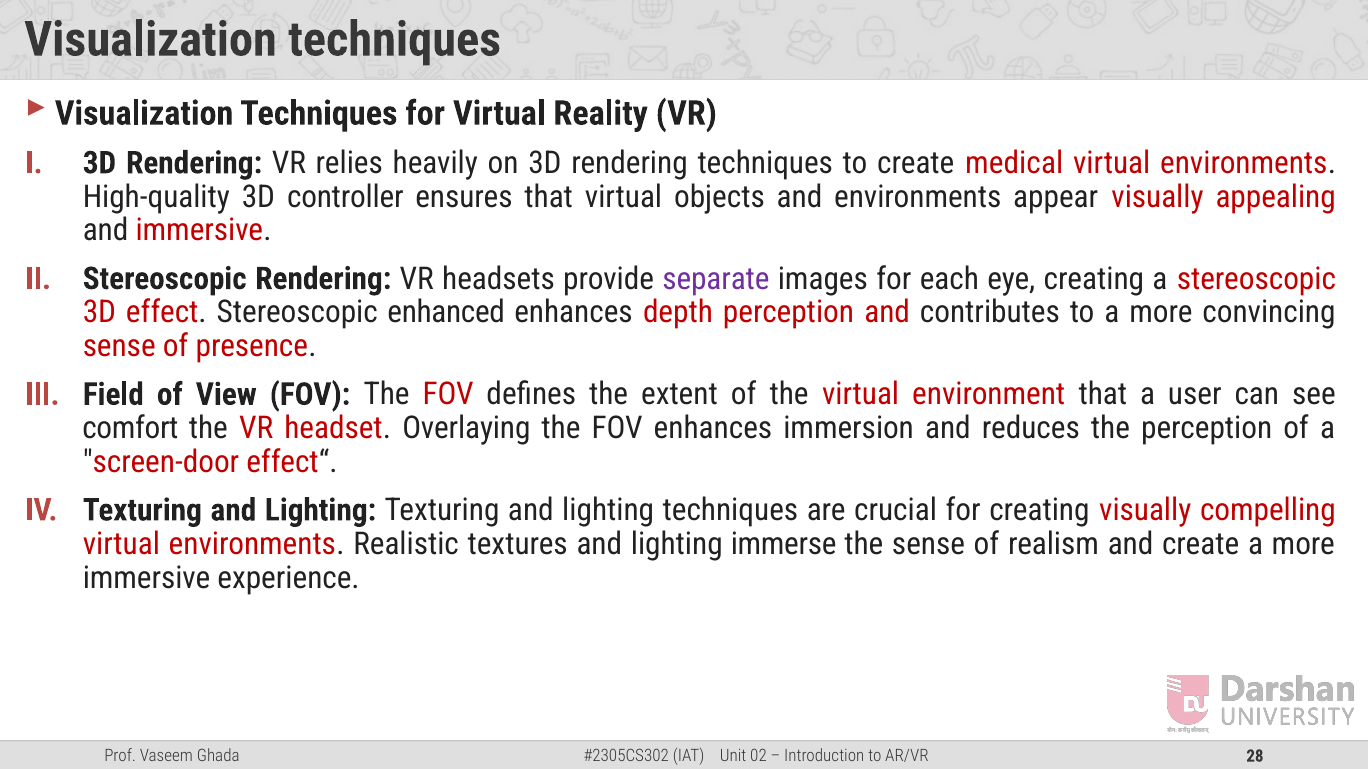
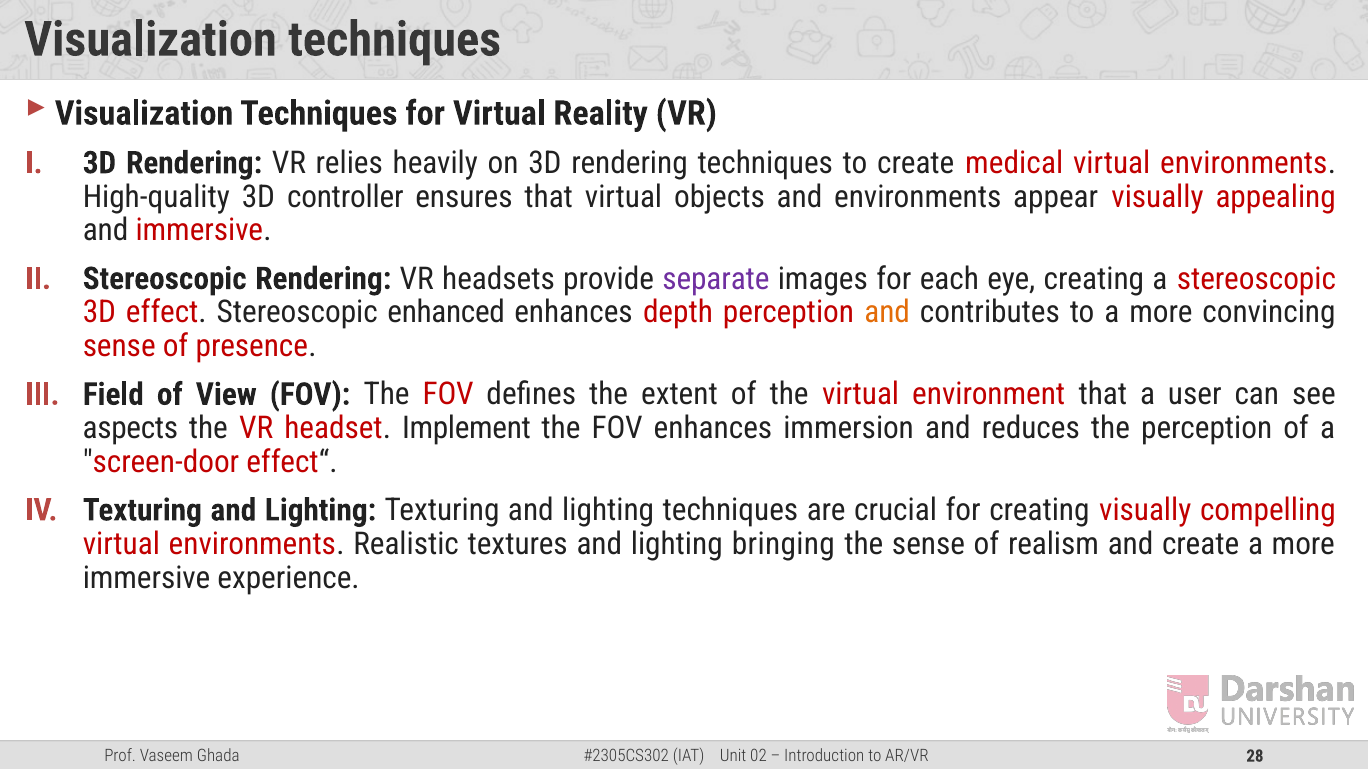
and colour: red -> orange (887, 313)
comfort: comfort -> aspects (130, 429)
Overlaying: Overlaying -> Implement (466, 429)
immerse: immerse -> bringing (783, 544)
